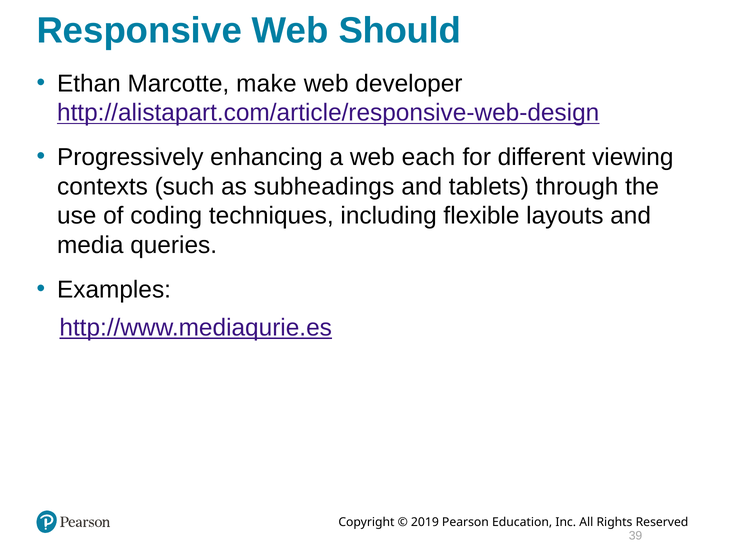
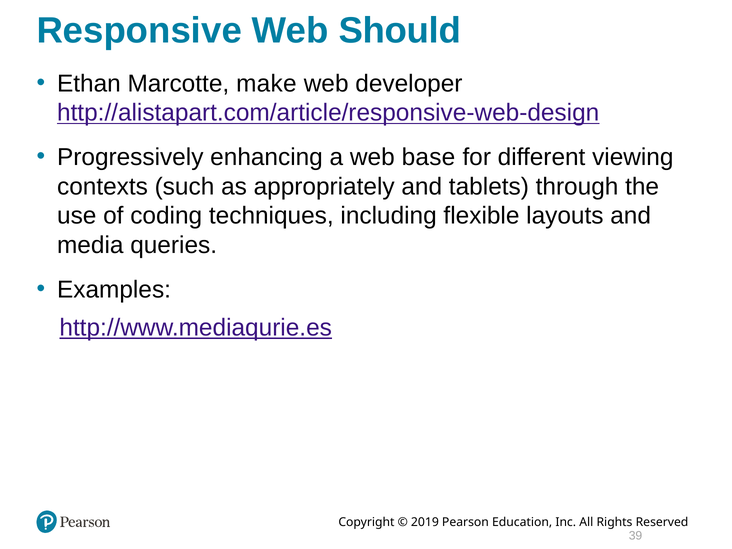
each: each -> base (428, 157)
subheadings: subheadings -> appropriately (324, 187)
